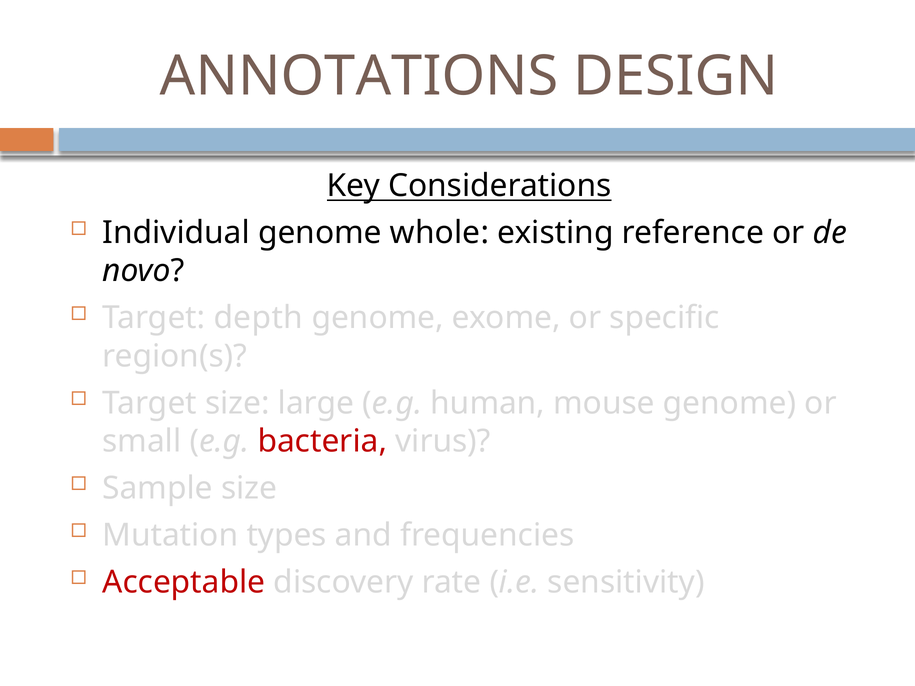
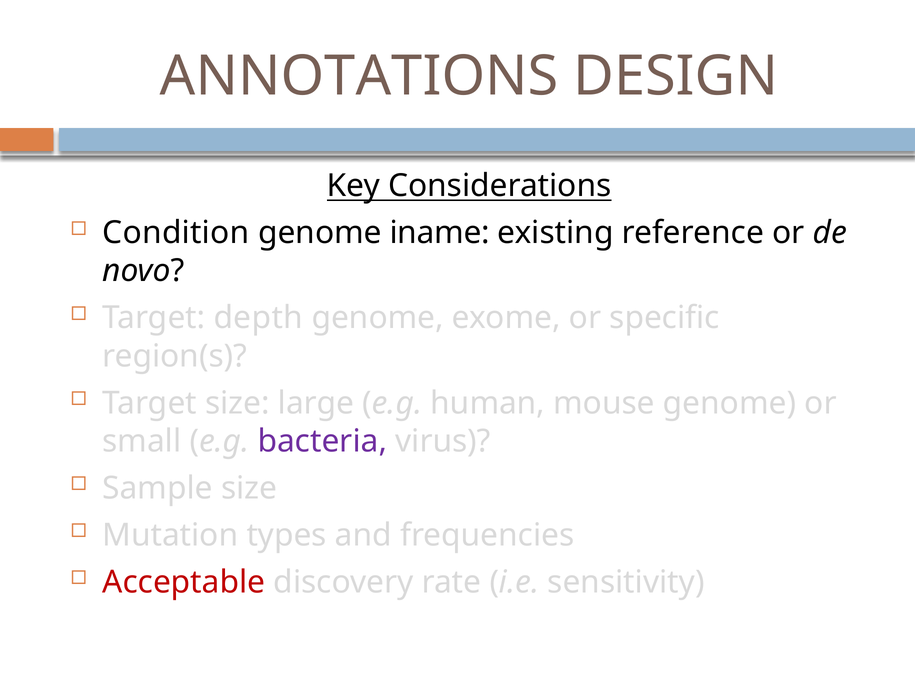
Individual: Individual -> Condition (176, 233)
whole: whole -> iname (440, 233)
bacteria colour: red -> purple (322, 441)
